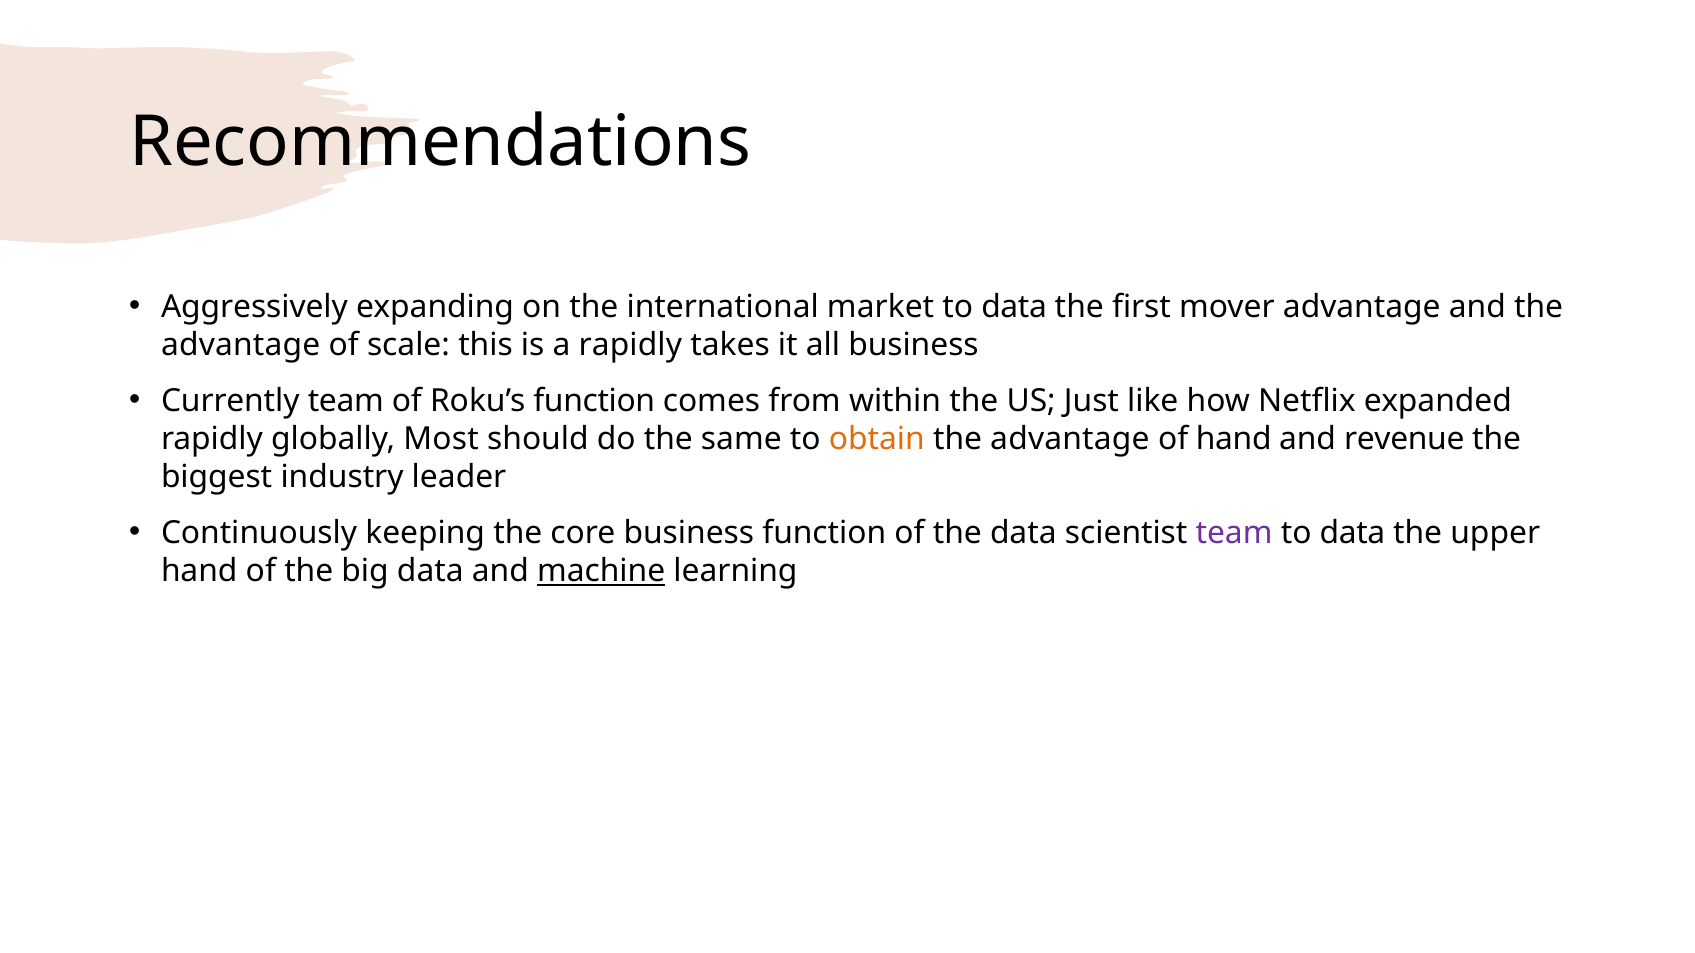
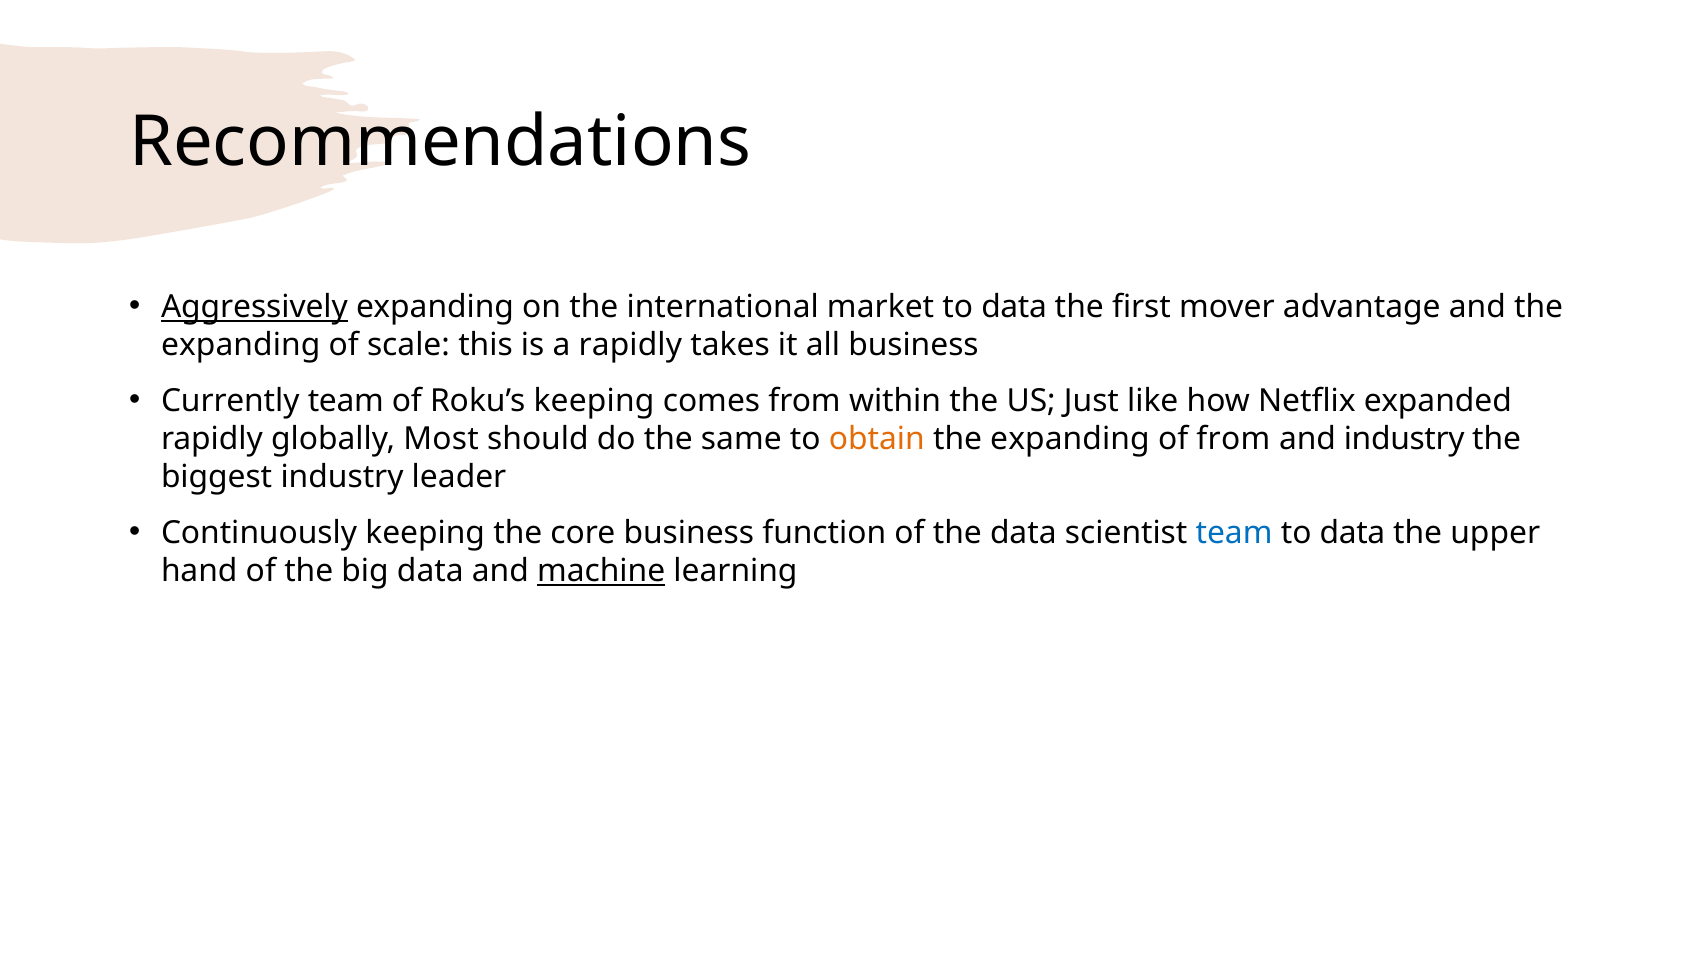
Aggressively underline: none -> present (254, 307)
advantage: advantage -> expanding (241, 345)
Roku’s function: function -> keeping (594, 401)
advantage: advantage -> expanding (1070, 439)
of hand: hand -> from (1233, 439)
and revenue: revenue -> industry (1404, 439)
team colour: purple -> blue (1234, 533)
